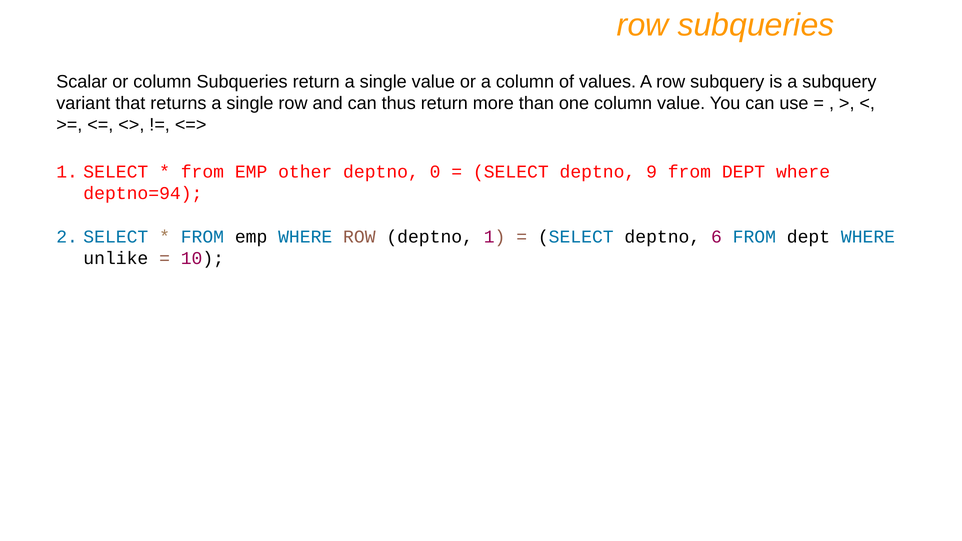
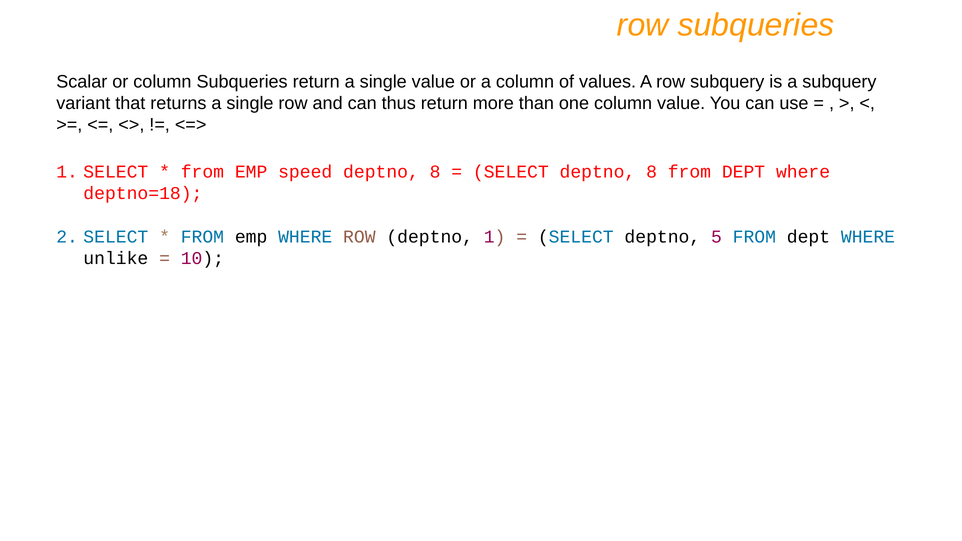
other: other -> speed (305, 172)
0: 0 -> 8 (435, 172)
SELECT deptno 9: 9 -> 8 (652, 172)
deptno=94: deptno=94 -> deptno=18 (143, 194)
6: 6 -> 5 (716, 237)
